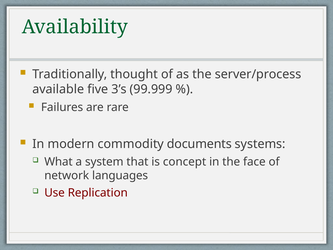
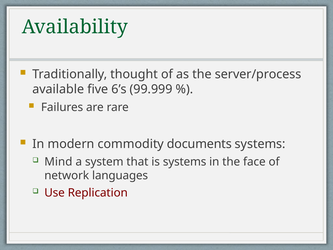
3’s: 3’s -> 6’s (119, 89)
What: What -> Mind (58, 162)
is concept: concept -> systems (185, 162)
